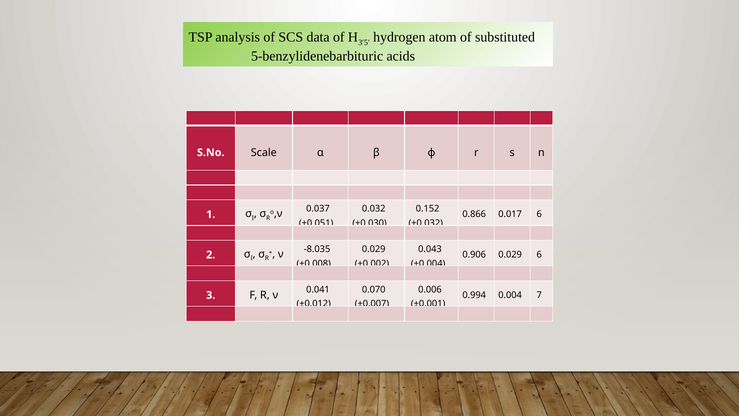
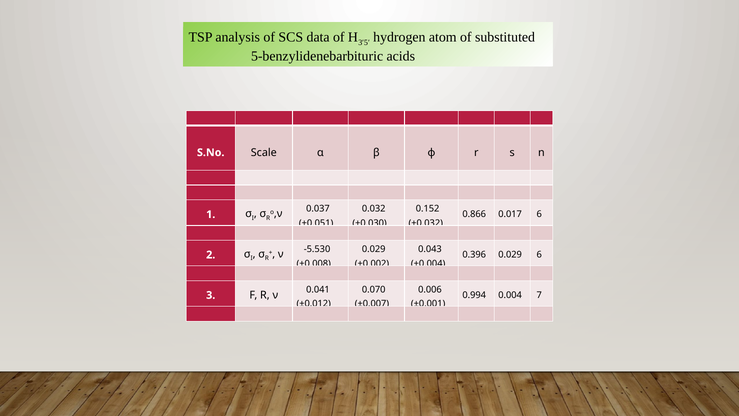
-8.035: -8.035 -> -5.530 (317, 249)
0.906: 0.906 -> 0.396 (474, 254)
